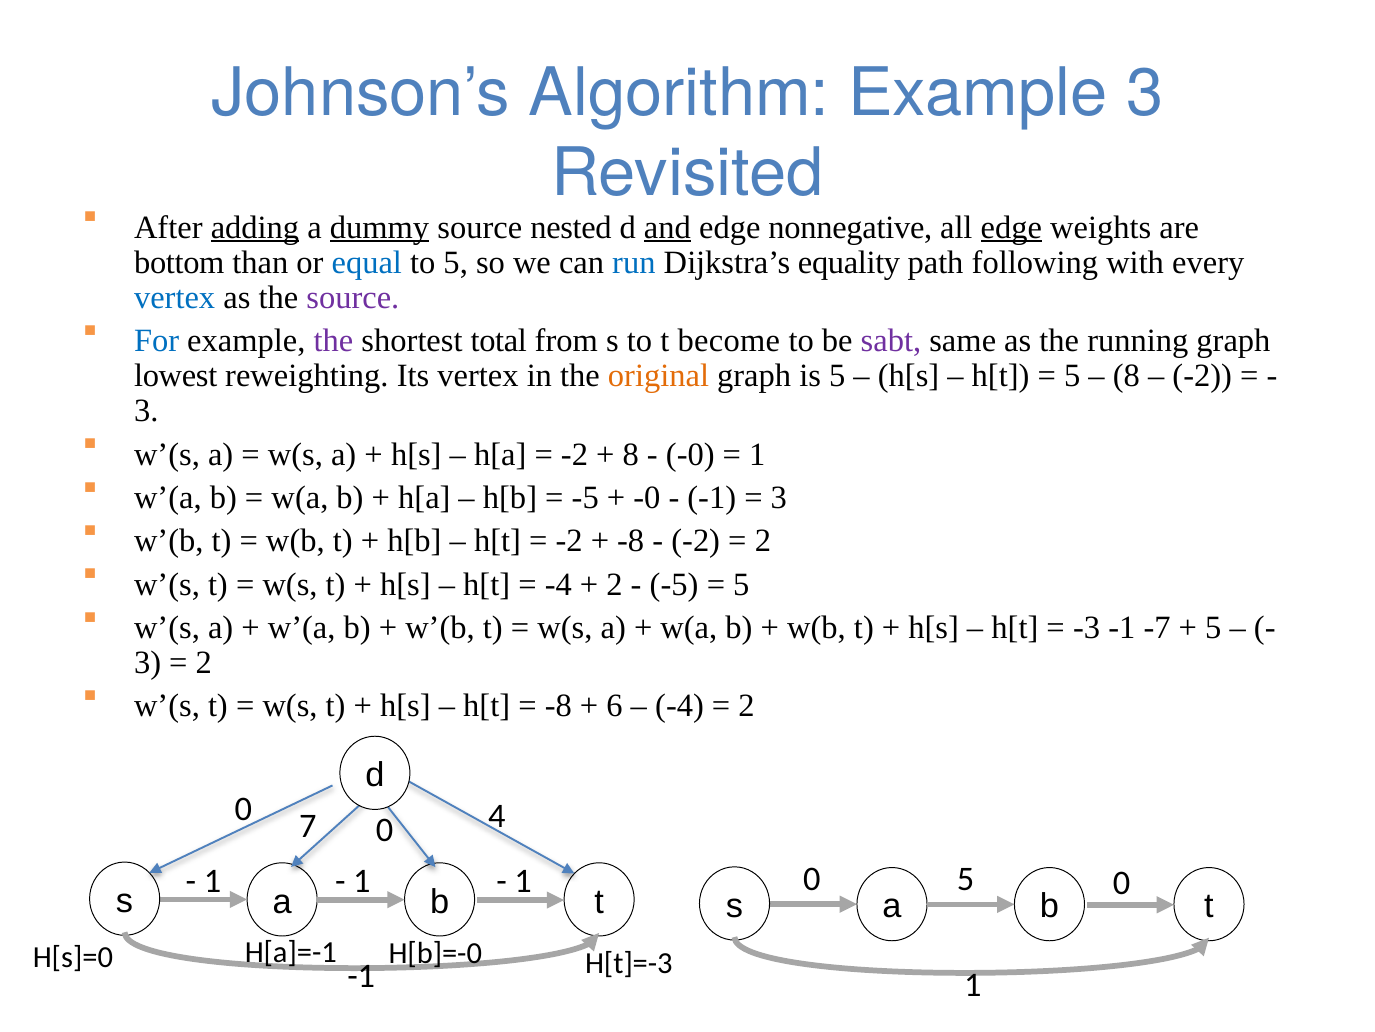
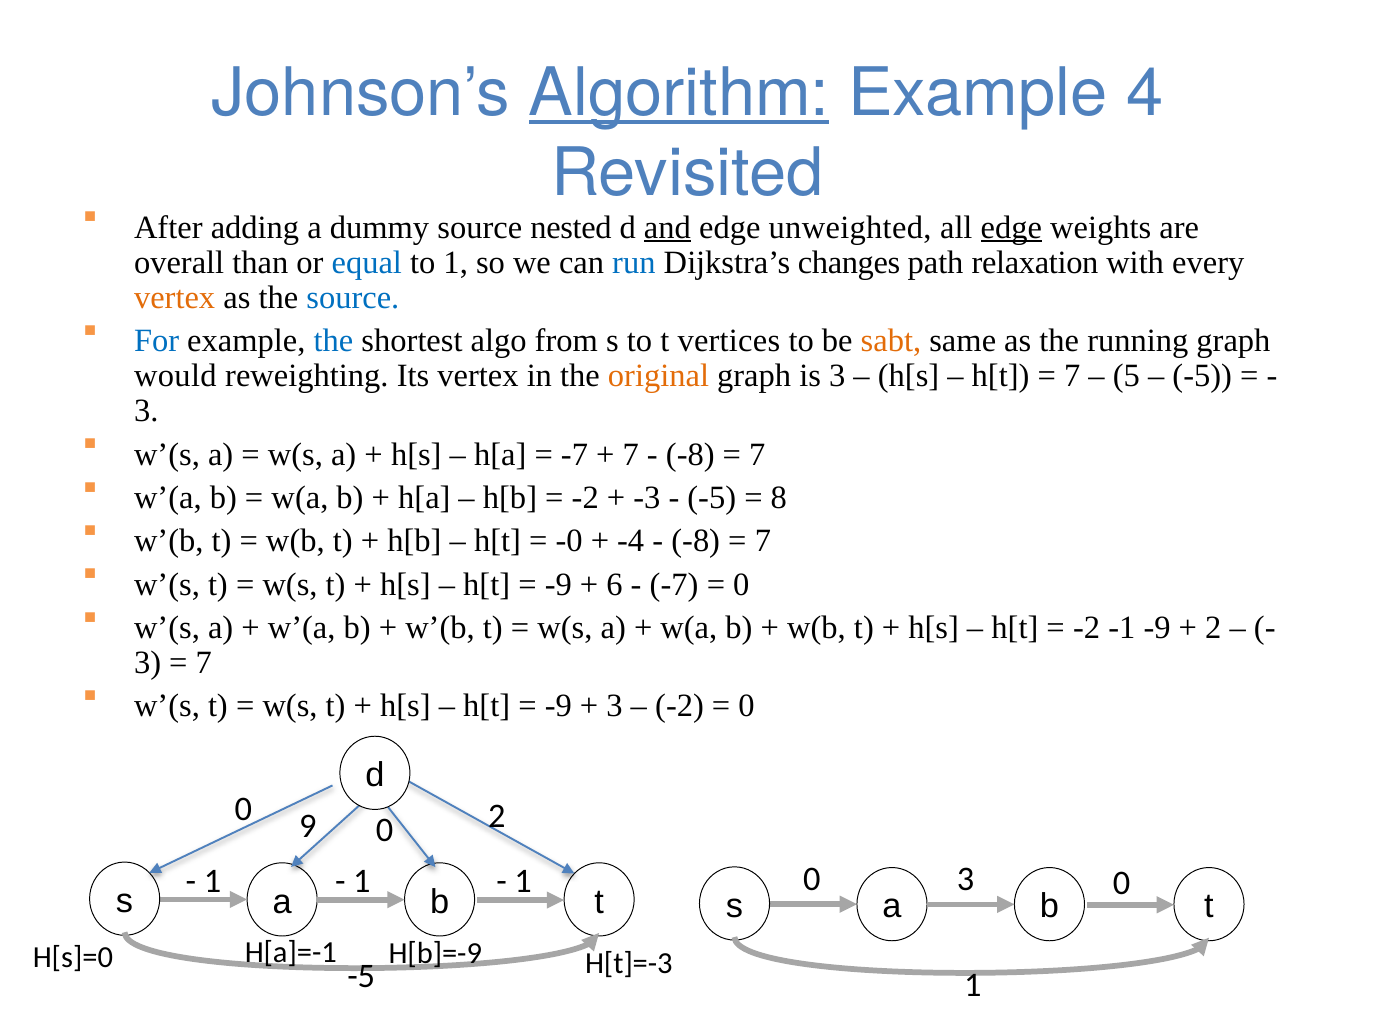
Algorithm underline: none -> present (679, 93)
Example 3: 3 -> 4 (1145, 93)
adding underline: present -> none (255, 227)
dummy underline: present -> none (380, 227)
nonnegative: nonnegative -> unweighted (850, 227)
bottom: bottom -> overall (179, 262)
to 5: 5 -> 1 (456, 262)
equality: equality -> changes (849, 262)
following: following -> relaxation (1035, 262)
vertex colour: blue -> orange (175, 297)
source colour: purple -> blue (353, 297)
the colour: purple -> blue (333, 341)
total: total -> algo (499, 341)
become: become -> vertices (729, 341)
sabt colour: purple -> orange (891, 341)
lowest: lowest -> would (175, 376)
is 5: 5 -> 3 (837, 376)
5: 5 -> 7 (1072, 376)
8: 8 -> 5 (1126, 376)
-2: -2 -> -5 (1202, 376)
-2: -2 -> -7 (574, 454)
8: 8 -> 7 (631, 454)
-0: -0 -> -8 (690, 454)
1: 1 -> 7 (757, 454)
-5: -5 -> -2 (585, 497)
-0: -0 -> -3 (647, 497)
-1: -1 -> -5 (712, 497)
3: 3 -> 8 (779, 497)
-2: -2 -> -0 (569, 541)
-8: -8 -> -4 (631, 541)
-2: -2 -> -8 (696, 541)
2: 2 -> 7 (763, 541)
-4: -4 -> -9 (558, 584)
2: 2 -> 6 (615, 584)
-5: -5 -> -7 (674, 584)
5: 5 -> 0 (741, 584)
-3: -3 -> -2 (1087, 627)
-1 -7: -7 -> -9 (1157, 627)
5: 5 -> 2 (1213, 627)
2: 2 -> 7 (204, 662)
-8: -8 -> -9 (558, 706)
6: 6 -> 3 (615, 706)
-4: -4 -> -2 (680, 706)
2: 2 -> 0 (747, 706)
7: 7 -> 9 (308, 826)
0 4: 4 -> 2 (497, 816)
0 5: 5 -> 3 (966, 878)
H[b]=-0: H[b]=-0 -> H[b]=-9 (435, 952)
-1: -1 -> -5 (361, 976)
